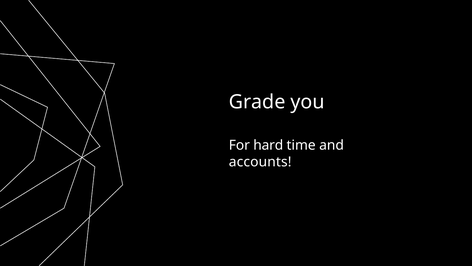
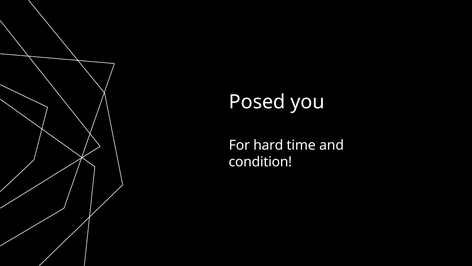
Grade: Grade -> Posed (257, 102)
accounts: accounts -> condition (260, 162)
